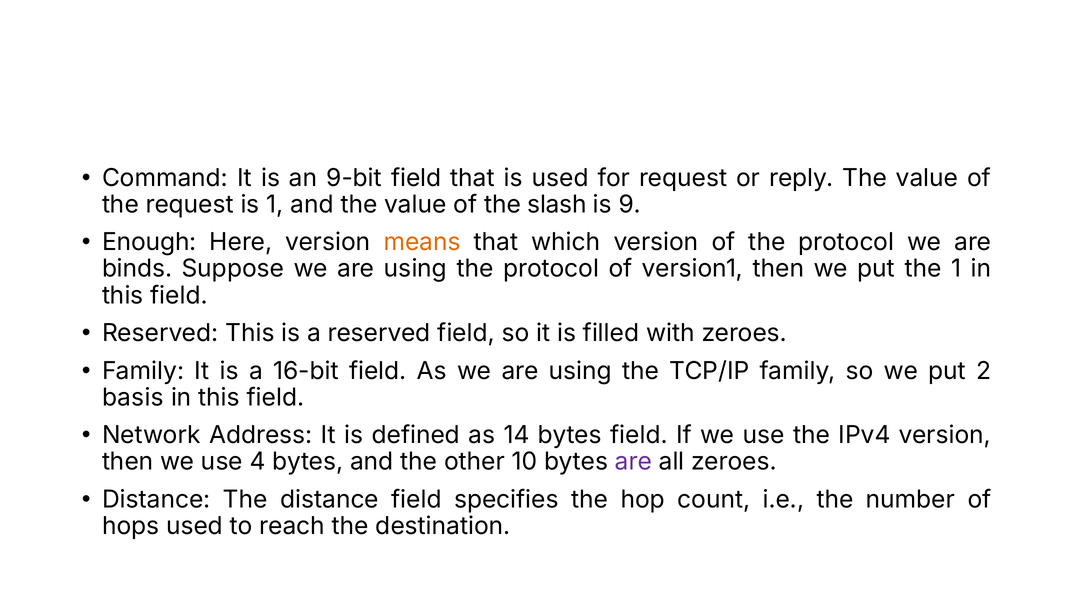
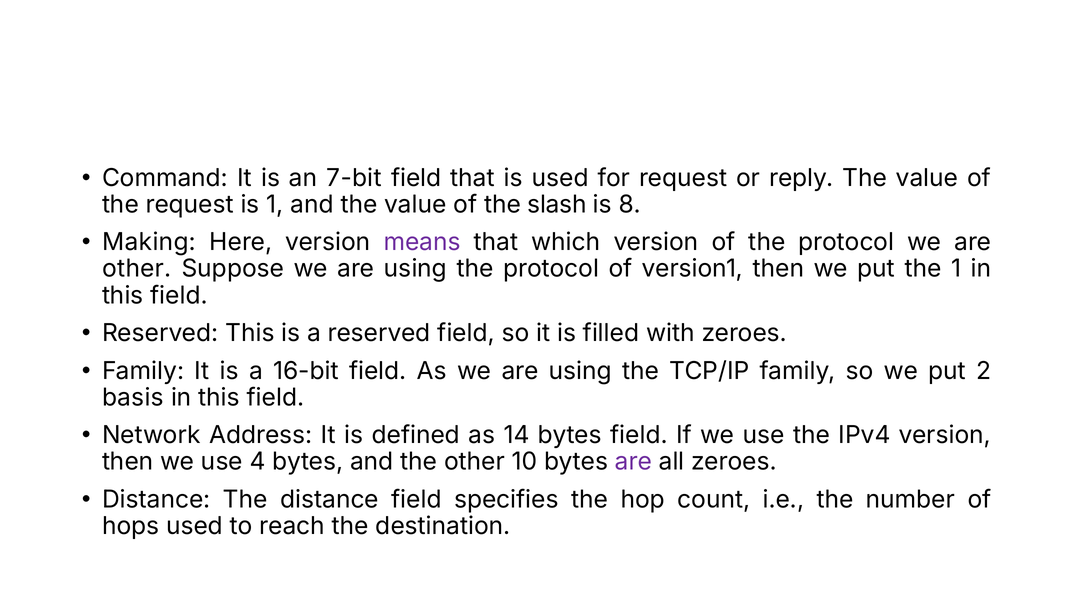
9-bit: 9-bit -> 7-bit (354, 178)
9: 9 -> 8 (630, 205)
Enough: Enough -> Making (149, 242)
means colour: orange -> purple (422, 242)
binds: binds -> other (137, 269)
